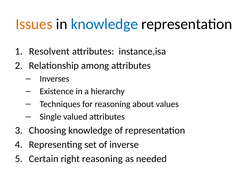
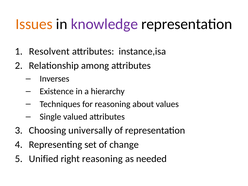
knowledge colour: blue -> purple (104, 24)
Choosing knowledge: knowledge -> universally (90, 130)
inverse: inverse -> change (124, 145)
Certain: Certain -> Unified (44, 159)
